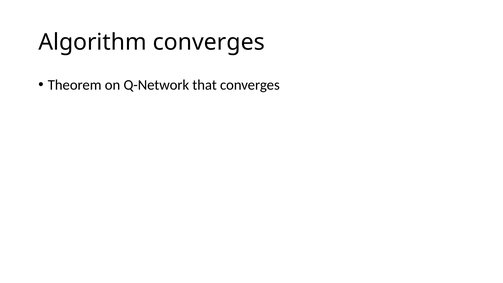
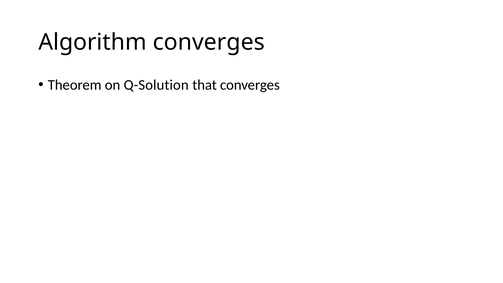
Q-Network: Q-Network -> Q-Solution (156, 85)
